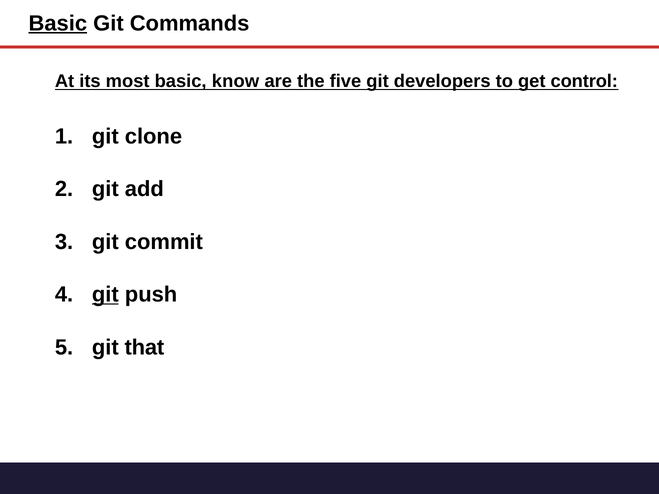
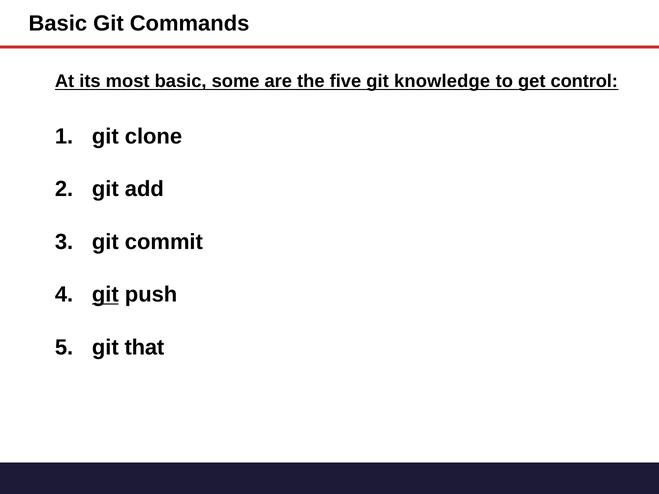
Basic underline: present -> none (58, 23)
know: know -> some (236, 81)
developers: developers -> knowledge (442, 81)
